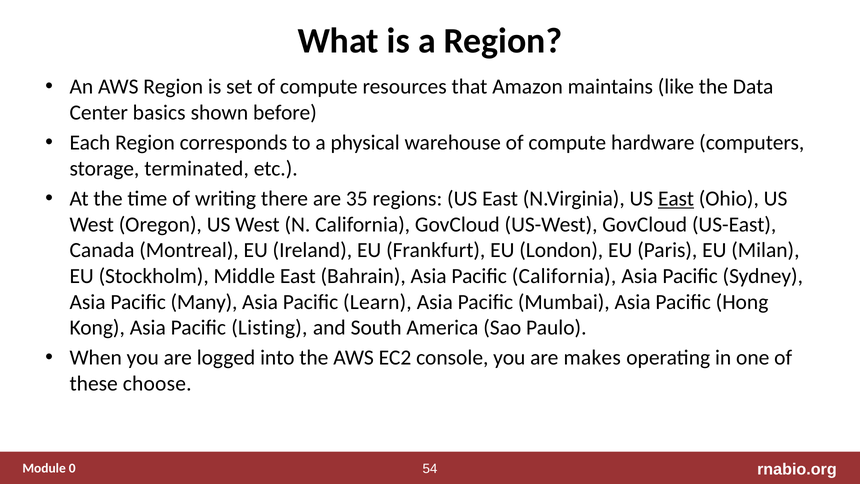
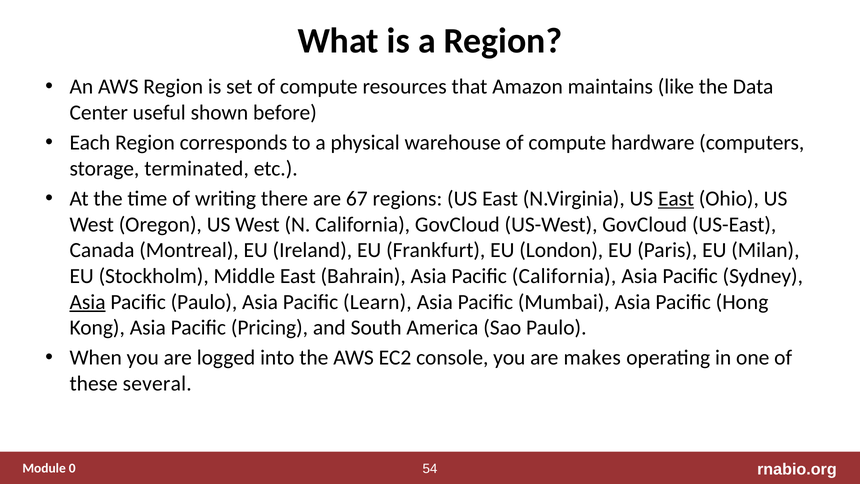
basics: basics -> useful (159, 113)
35: 35 -> 67 (357, 199)
Asia underline: none -> present (88, 302)
Pacific Many: Many -> Paulo (204, 302)
Listing: Listing -> Pricing (269, 328)
choose: choose -> several (157, 383)
